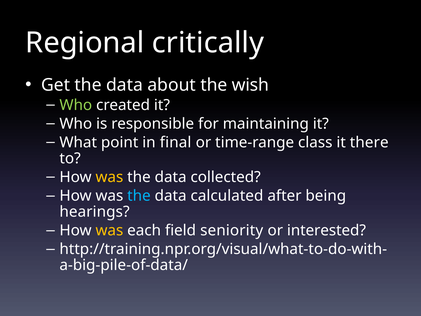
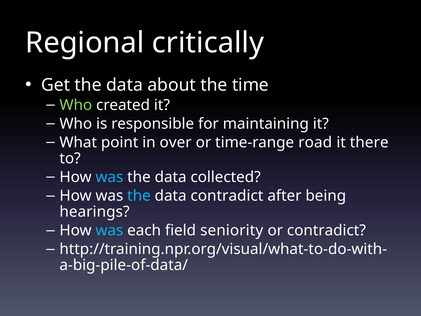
wish: wish -> time (250, 85)
final: final -> over (176, 142)
class: class -> road (315, 142)
was colour: yellow -> light blue (109, 177)
data calculated: calculated -> contradict (227, 196)
was colour: yellow -> light blue (109, 230)
or interested: interested -> contradict (326, 230)
